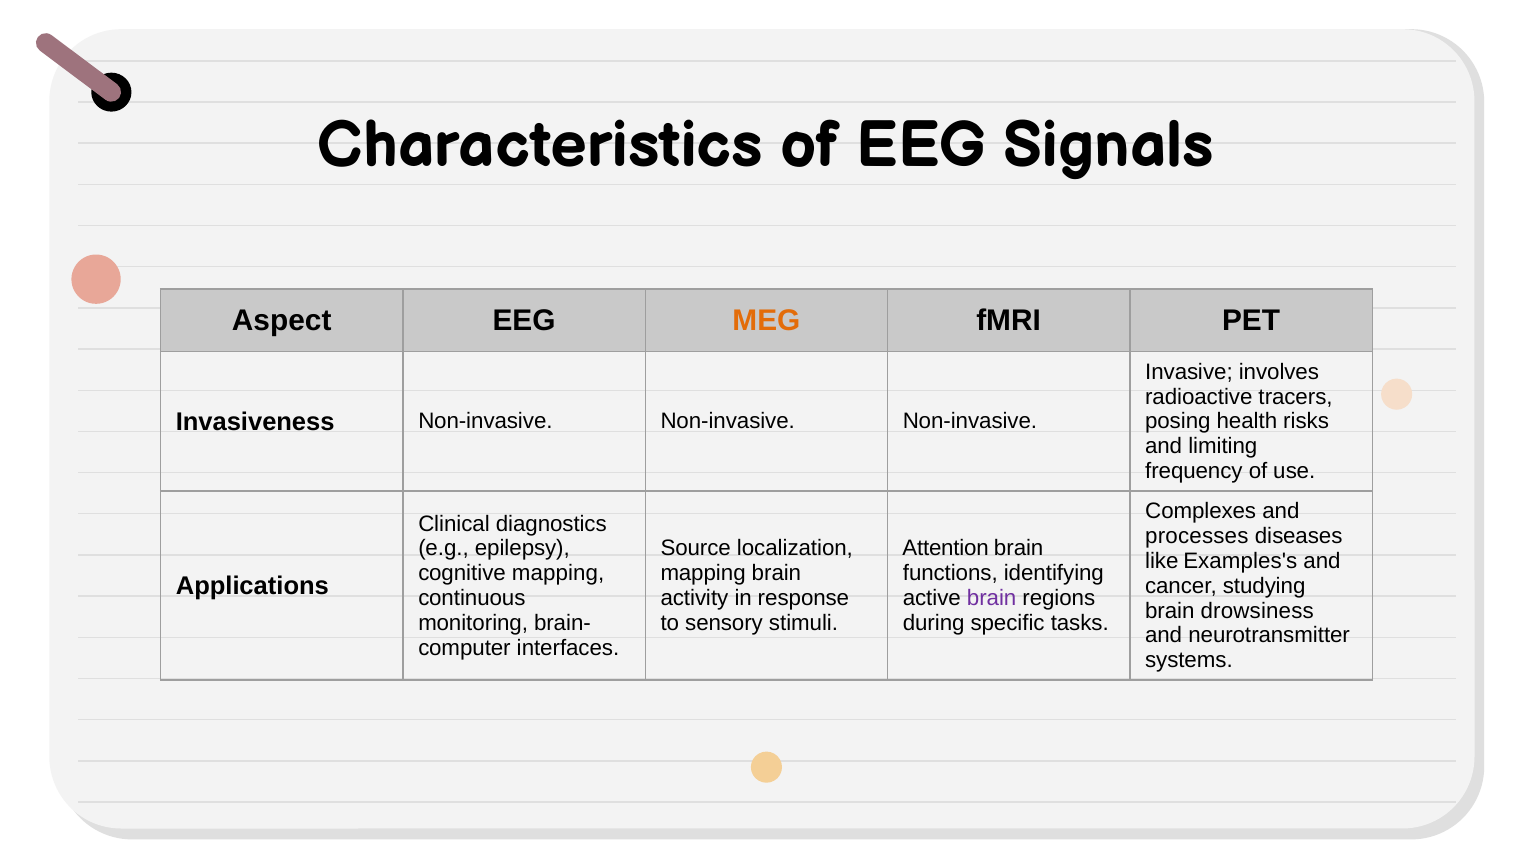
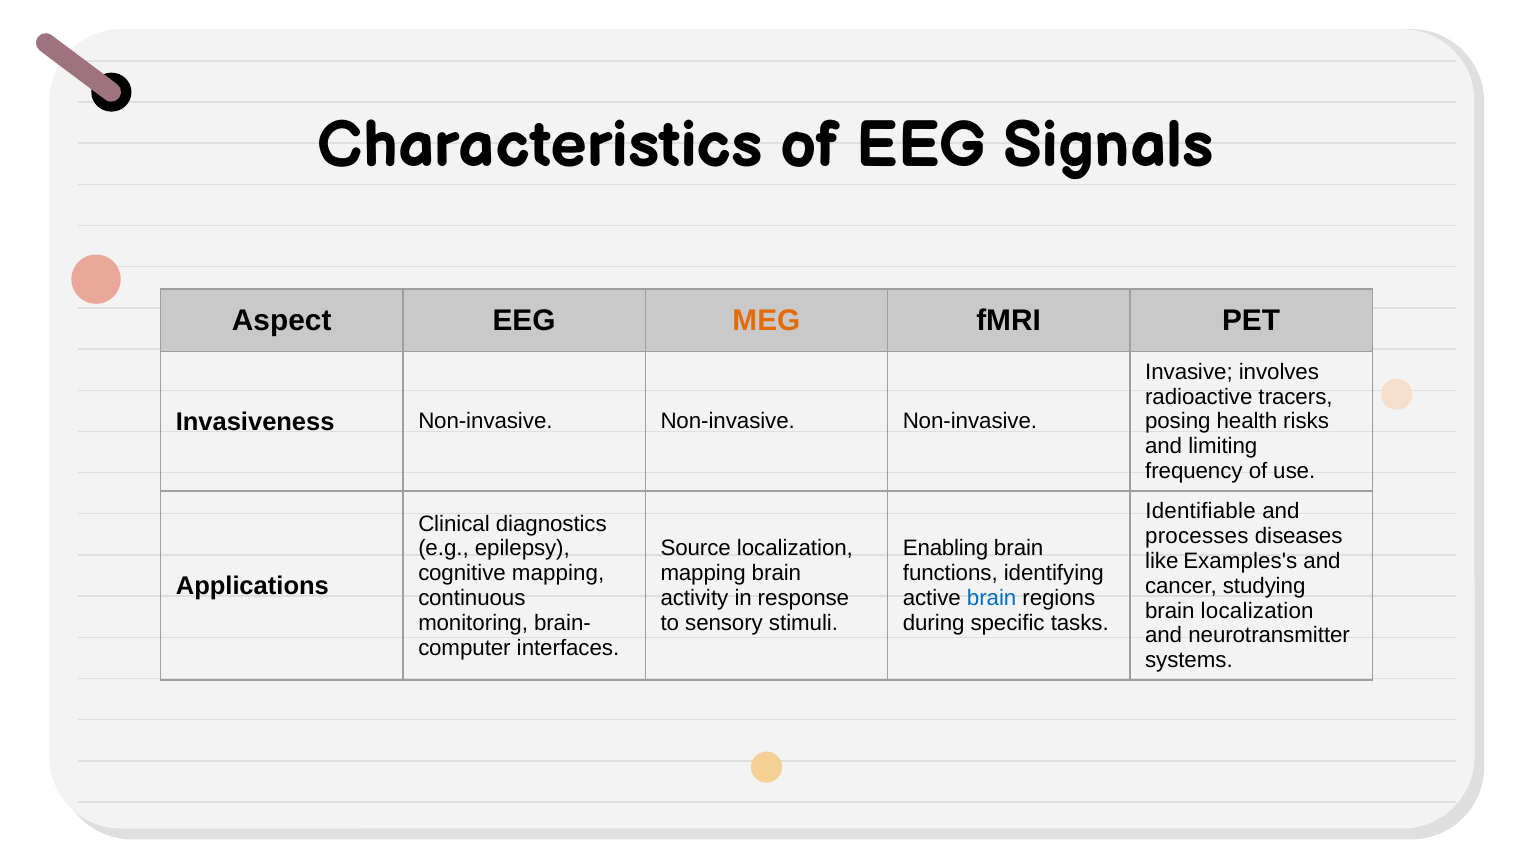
Complexes: Complexes -> Identifiable (1201, 511)
Attention: Attention -> Enabling (946, 548)
brain colour: purple -> blue (992, 598)
brain drowsiness: drowsiness -> localization (1257, 610)
